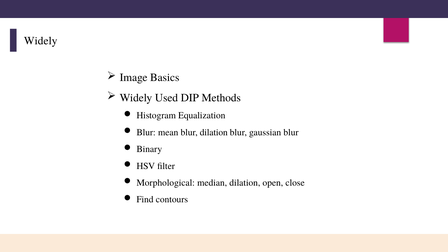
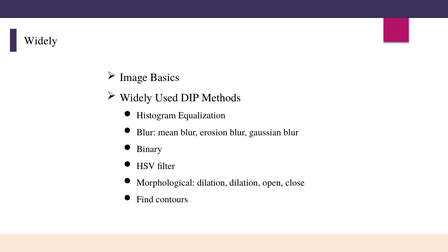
blur dilation: dilation -> erosion (214, 132)
Morphological median: median -> dilation (212, 183)
